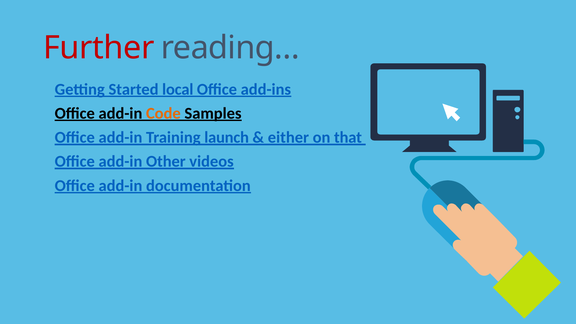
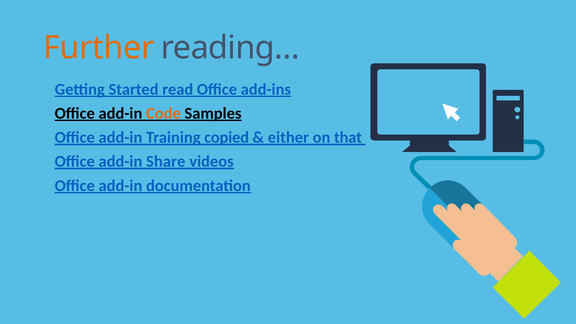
Further colour: red -> orange (99, 48)
local: local -> read (178, 89)
launch: launch -> copied (227, 137)
Other: Other -> Share (166, 162)
